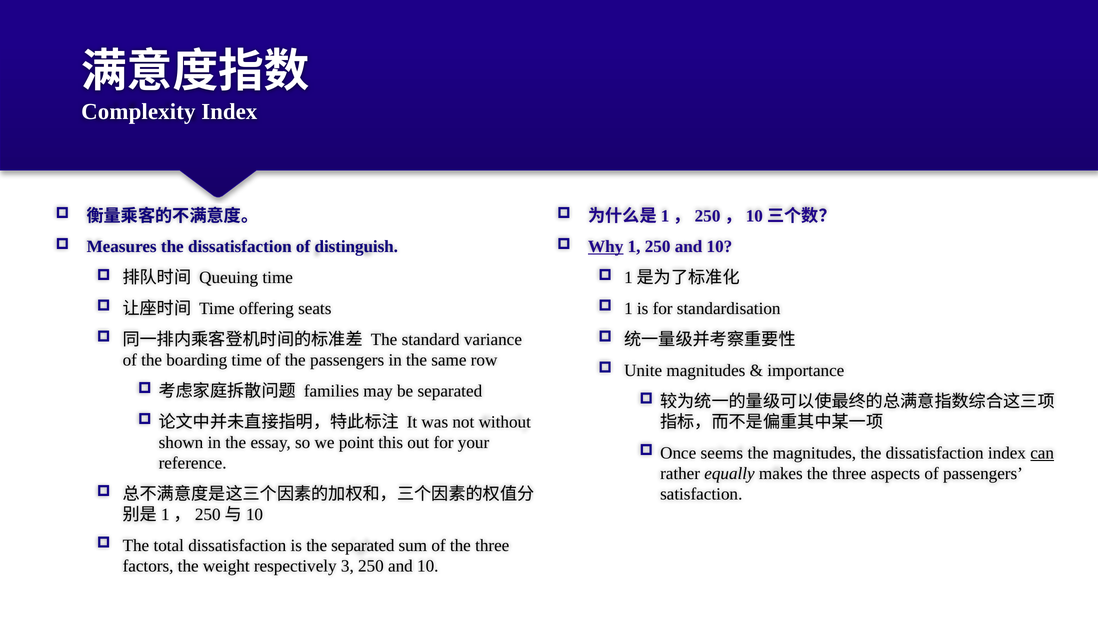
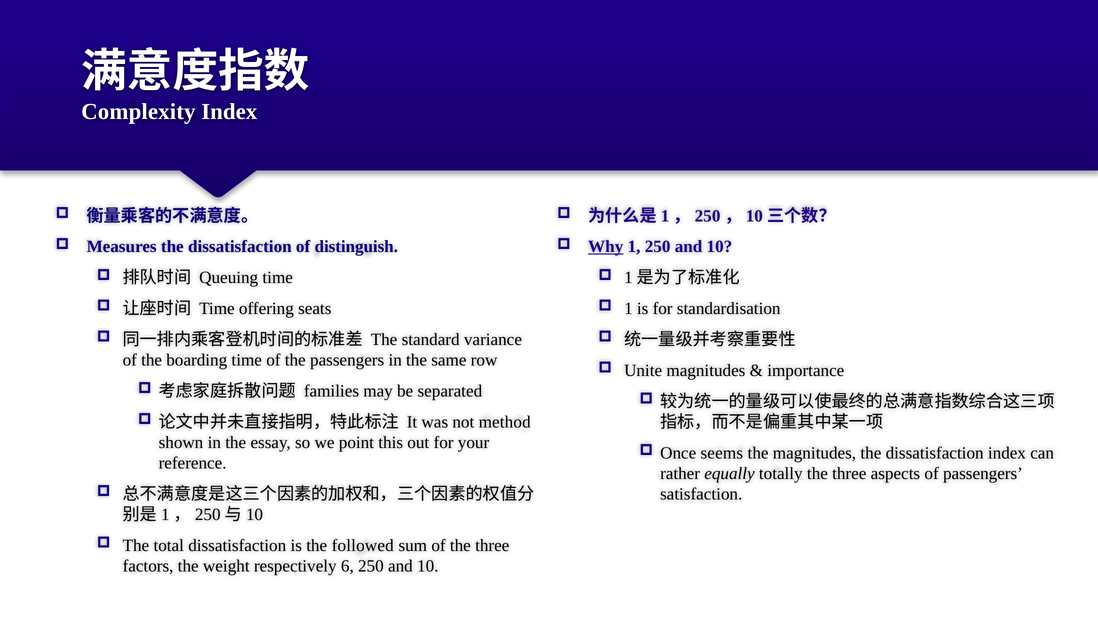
without: without -> method (505, 422)
can underline: present -> none (1042, 453)
makes: makes -> totally (781, 473)
the separated: separated -> followed (363, 545)
3: 3 -> 6 (347, 566)
